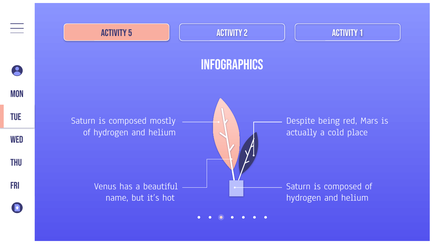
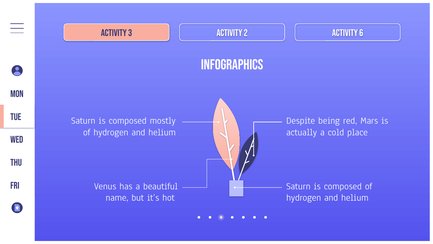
5: 5 -> 3 (130, 33)
1: 1 -> 6 (361, 33)
